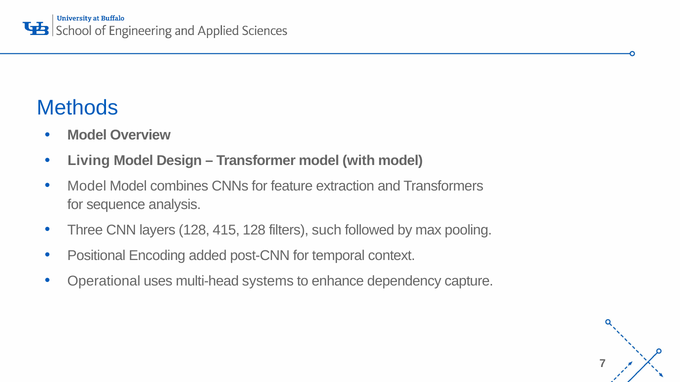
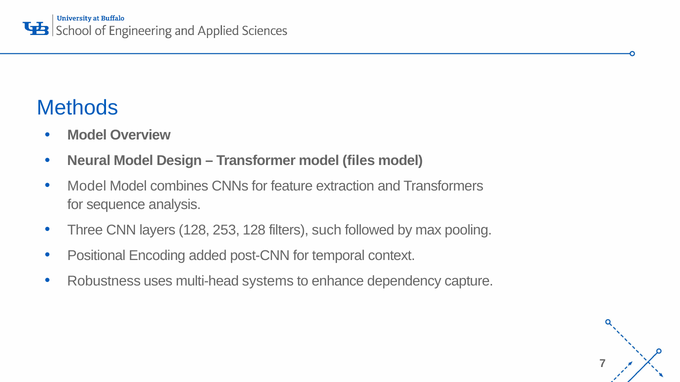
Living: Living -> Neural (89, 161)
with: with -> files (359, 161)
415: 415 -> 253 (226, 230)
Operational: Operational -> Robustness (104, 281)
